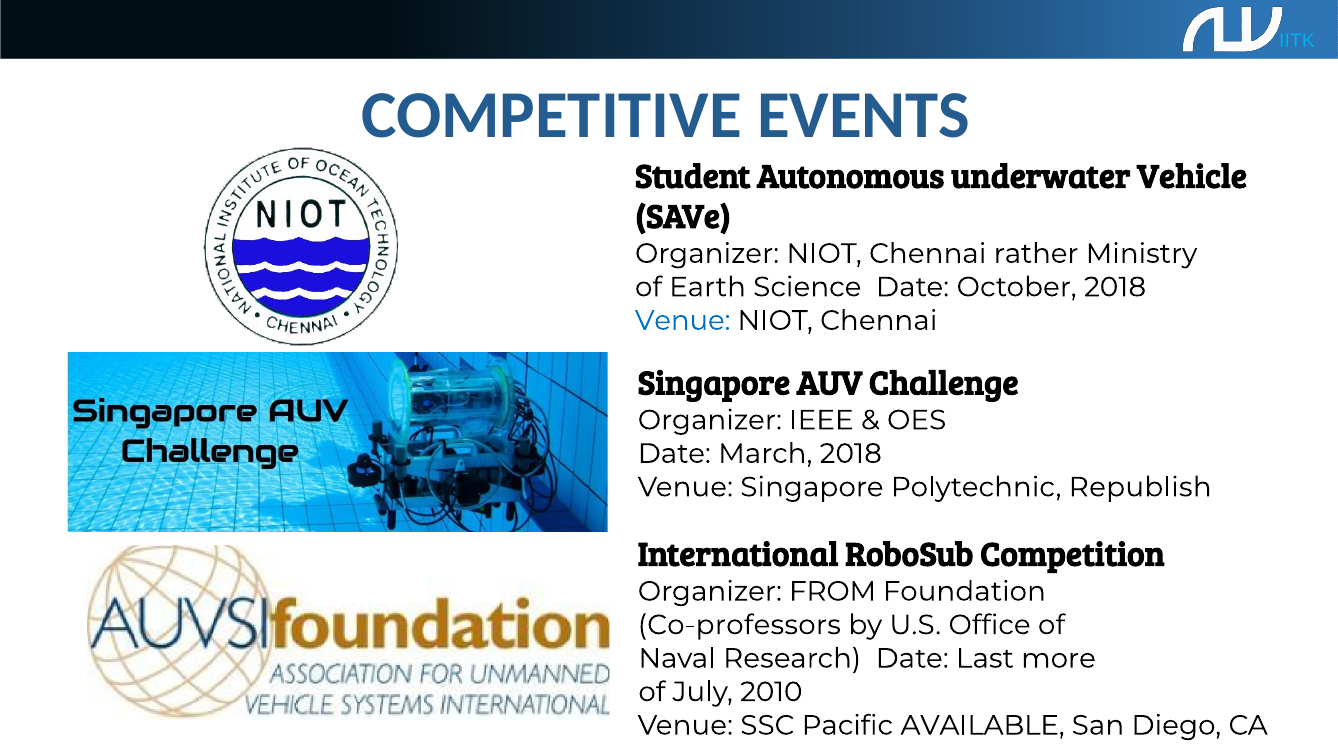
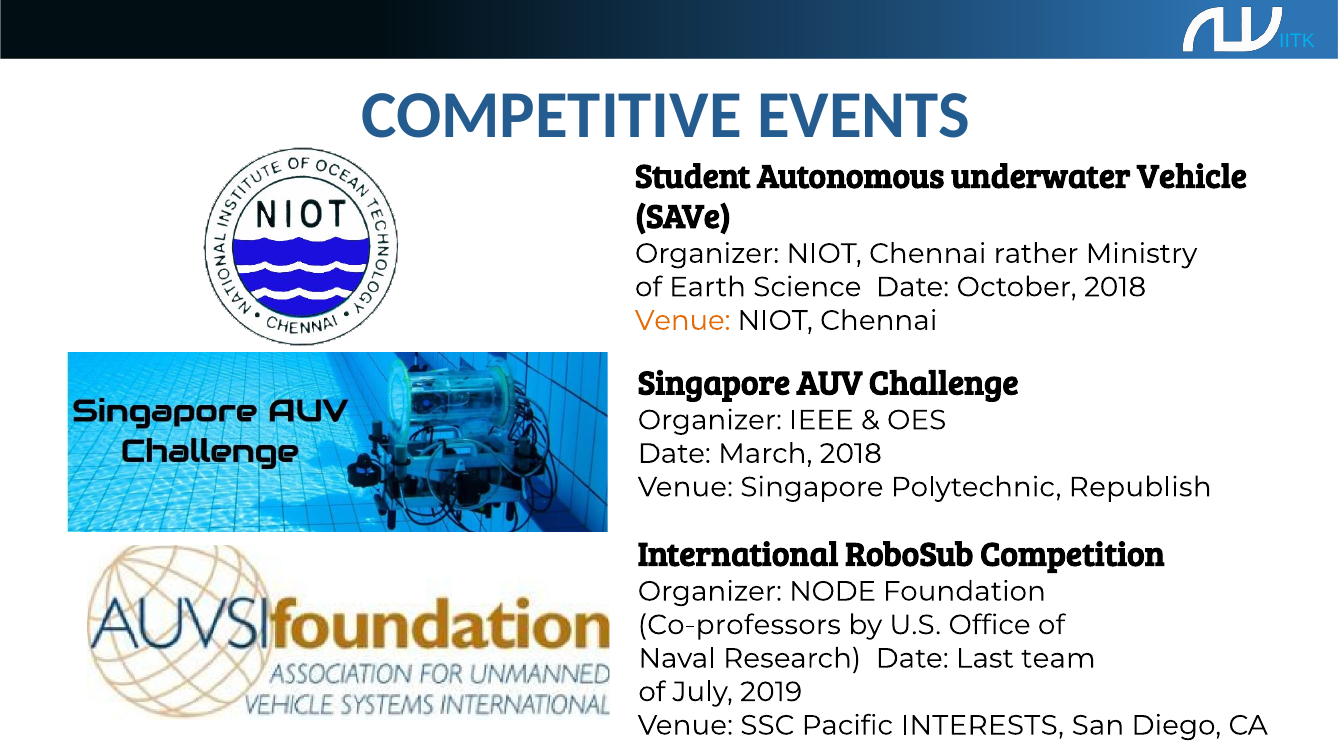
Venue colour: blue -> orange (683, 320)
FROM: FROM -> NODE (833, 591)
more: more -> team (1058, 658)
2010: 2010 -> 2019 (771, 692)
AVAILABLE: AVAILABLE -> INTERESTS (982, 725)
